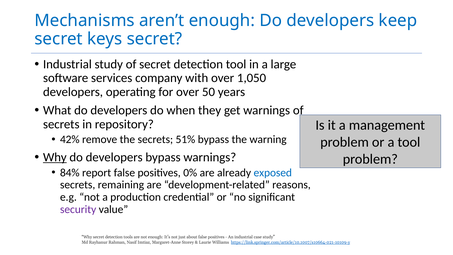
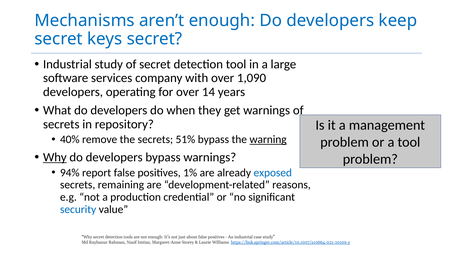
1,050: 1,050 -> 1,090 (252, 78)
50: 50 -> 14 (209, 92)
42%: 42% -> 40% (70, 139)
warning underline: none -> present (268, 139)
84%: 84% -> 94% (70, 173)
0%: 0% -> 1% (190, 173)
security colour: purple -> blue (78, 209)
